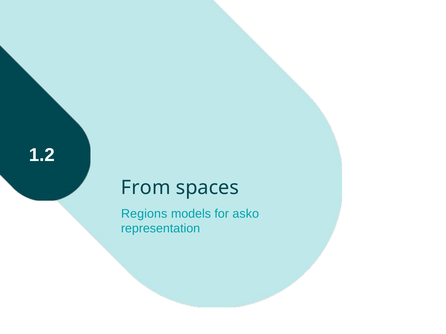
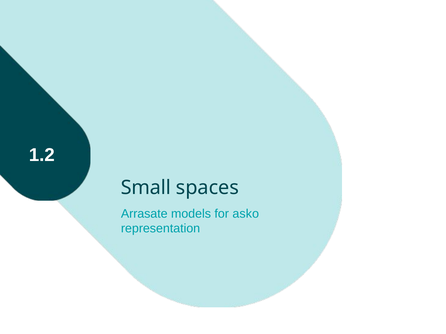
From: From -> Small (146, 188)
Regions: Regions -> Arrasate (144, 214)
